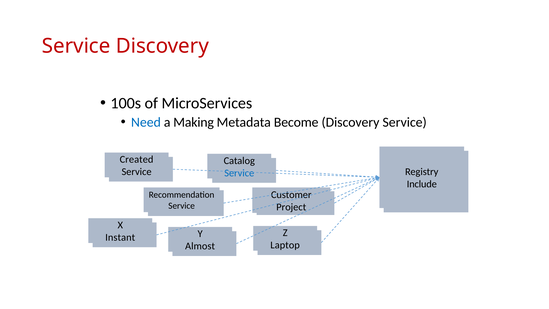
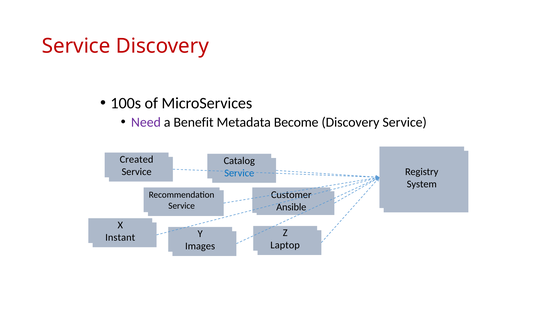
Need colour: blue -> purple (146, 122)
Making: Making -> Benefit (194, 122)
Include: Include -> System (422, 184)
Project: Project -> Ansible (291, 207)
Almost: Almost -> Images (200, 246)
